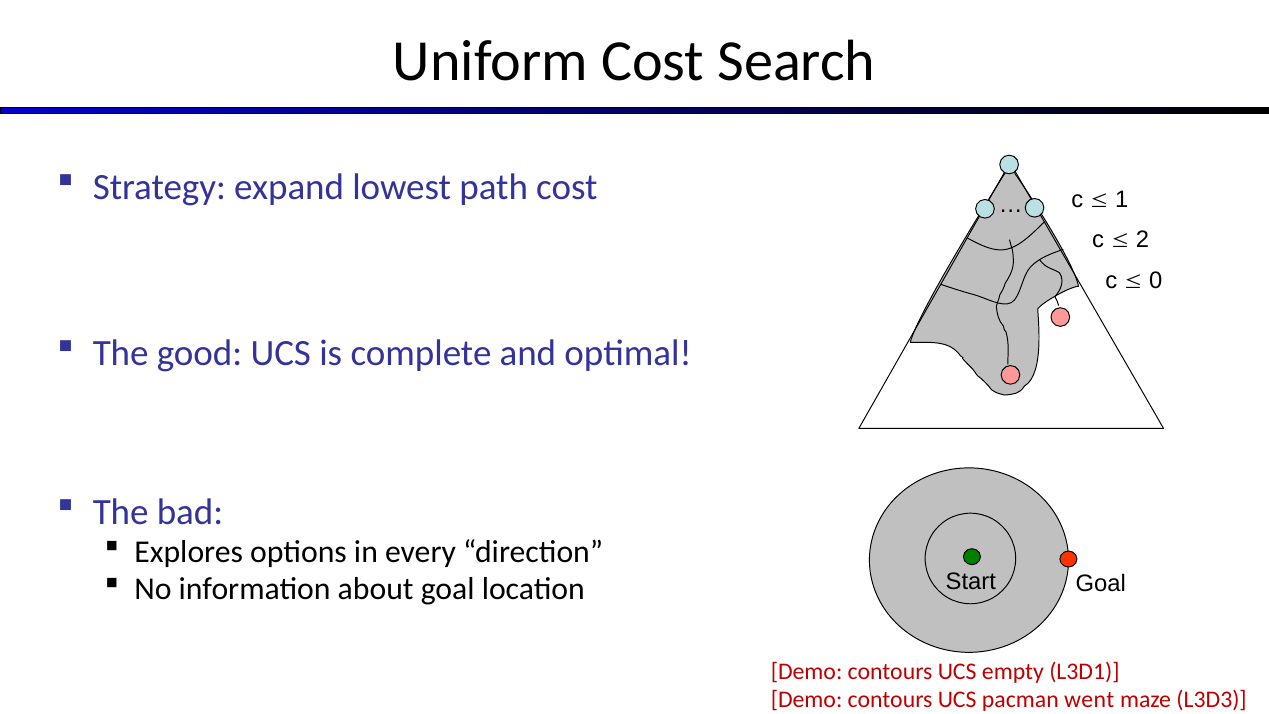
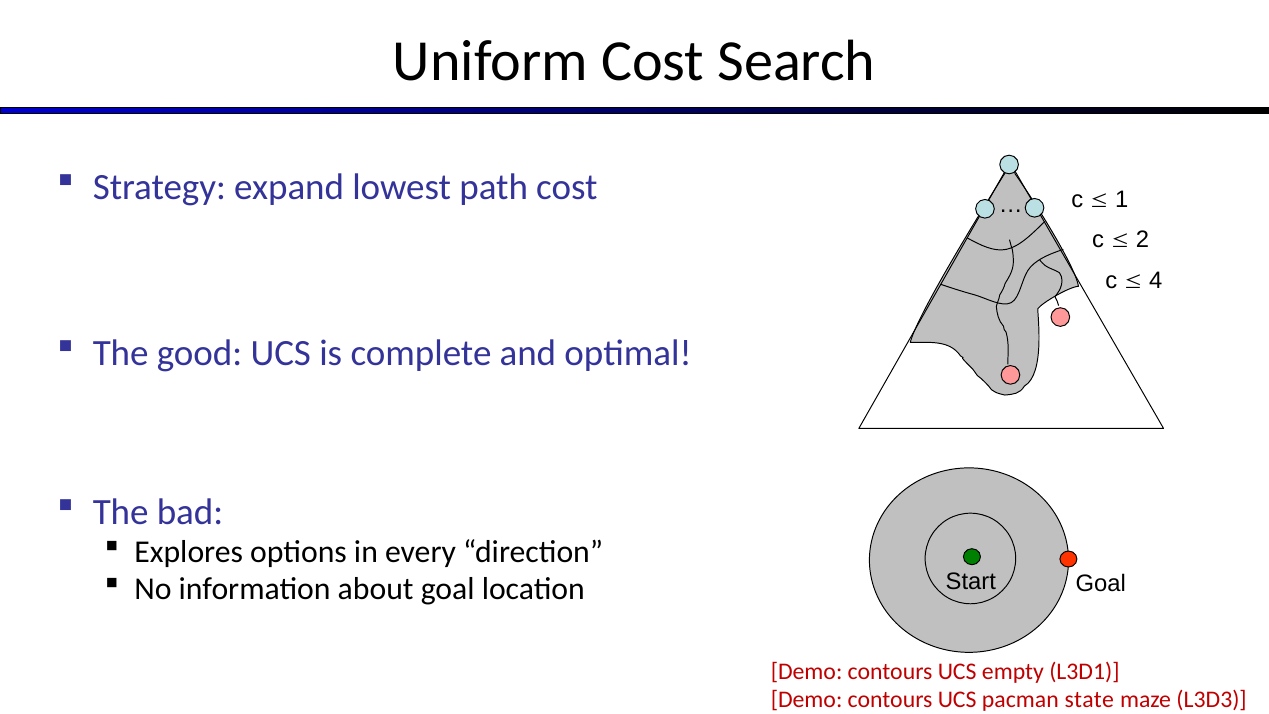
0: 0 -> 4 (1156, 280)
went: went -> state (1089, 700)
